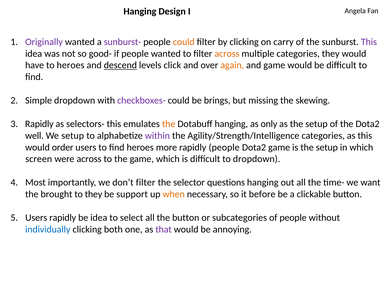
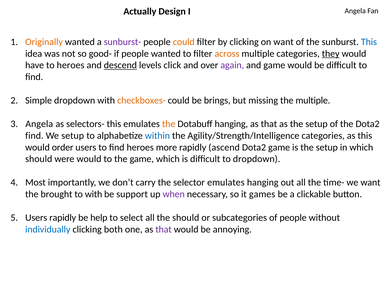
Hanging: Hanging -> Actually (140, 11)
Originally colour: purple -> orange (44, 42)
on carry: carry -> want (284, 42)
This colour: purple -> blue (369, 42)
they underline: none -> present (331, 54)
again colour: orange -> purple (232, 65)
checkboxes- colour: purple -> orange (141, 101)
the skewing: skewing -> multiple (313, 101)
Rapidly: Rapidly -> Angela (39, 124)
only: only -> that (269, 124)
well: well -> find (34, 136)
within colour: purple -> blue (157, 136)
rapidly people: people -> ascend (224, 147)
screen: screen -> should (39, 159)
were across: across -> would (89, 159)
don’t filter: filter -> carry (146, 183)
selector questions: questions -> emulates (226, 183)
to they: they -> with (94, 194)
when colour: orange -> purple (174, 194)
before: before -> games (262, 194)
be idea: idea -> help (99, 218)
the button: button -> should (186, 218)
